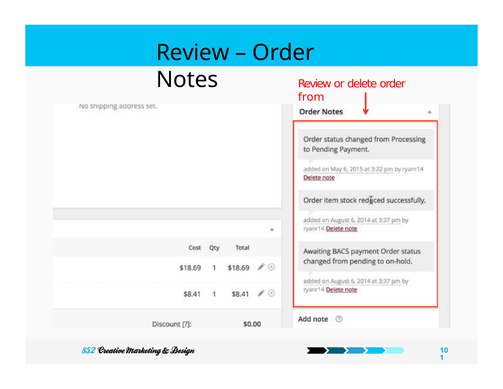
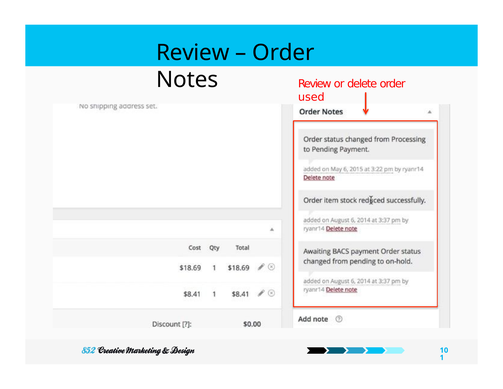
from: from -> used (311, 97)
